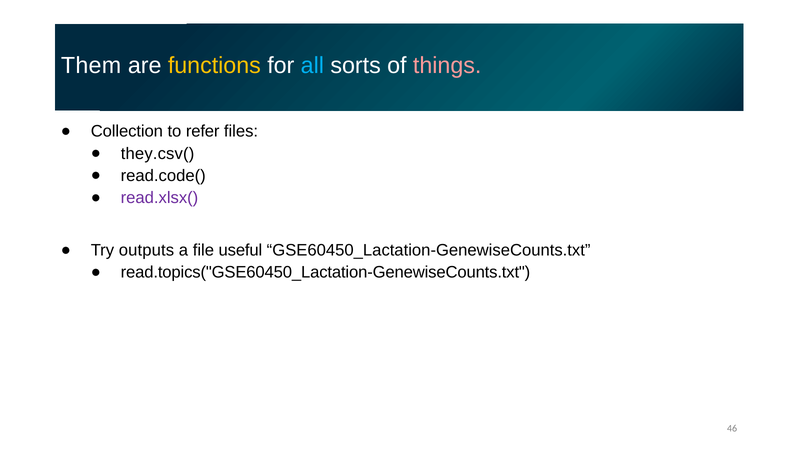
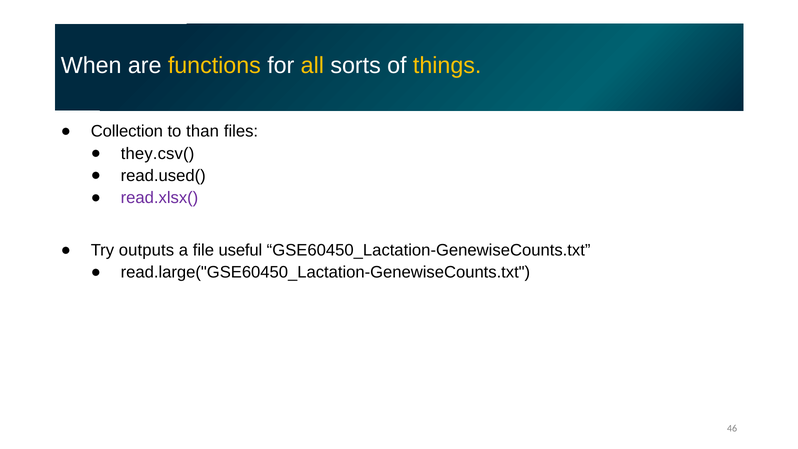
Them: Them -> When (91, 66)
all colour: light blue -> yellow (312, 66)
things colour: pink -> yellow (447, 66)
refer: refer -> than (203, 131)
read.code(: read.code( -> read.used( (163, 176)
read.topics("GSE60450_Lactation-GenewiseCounts.txt: read.topics("GSE60450_Lactation-GenewiseCounts.txt -> read.large("GSE60450_Lactation-GenewiseCounts.txt (325, 272)
